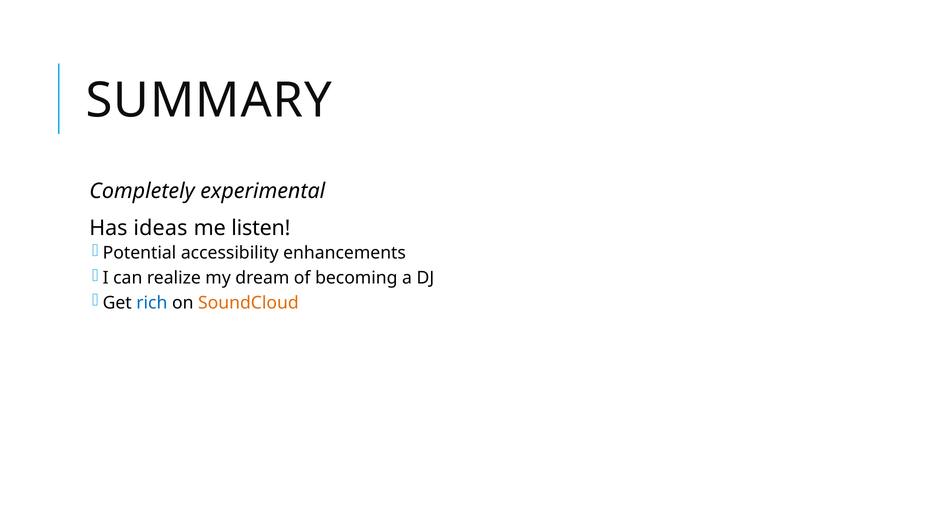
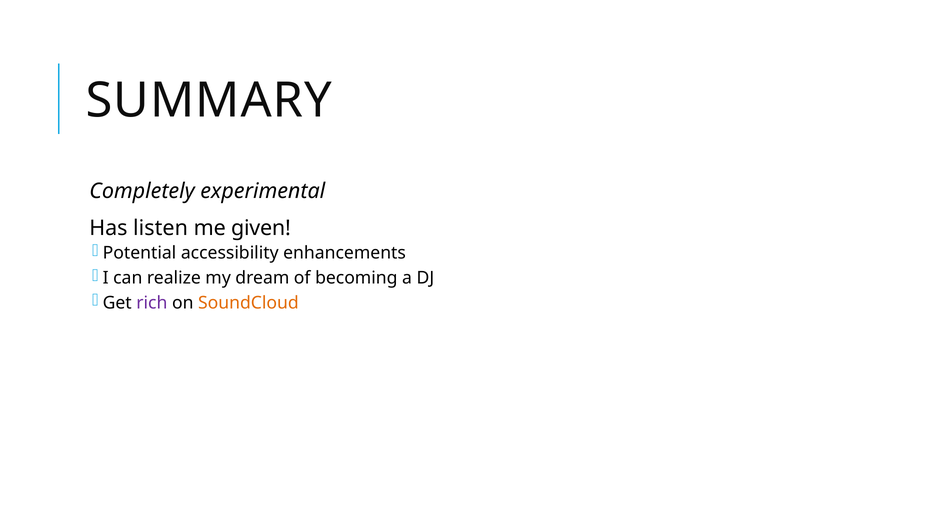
ideas: ideas -> listen (161, 228)
listen: listen -> given (261, 228)
rich colour: blue -> purple (152, 303)
